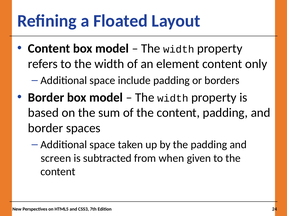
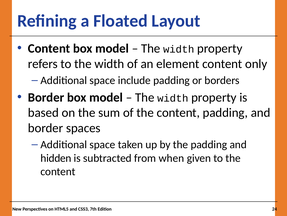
screen: screen -> hidden (56, 158)
